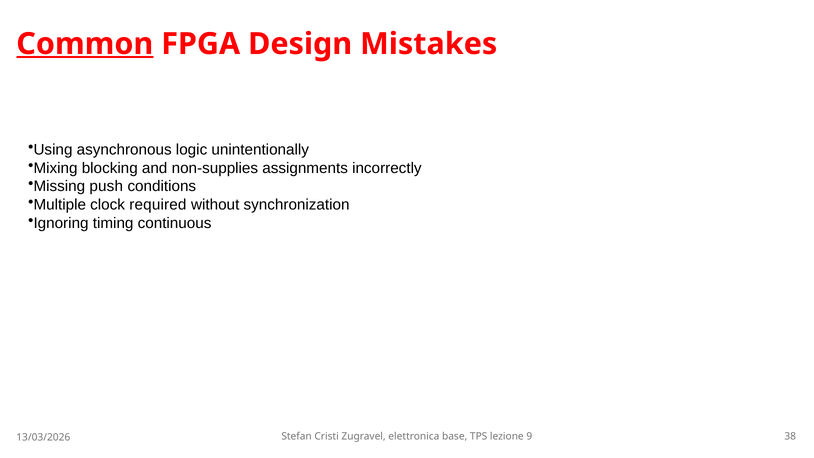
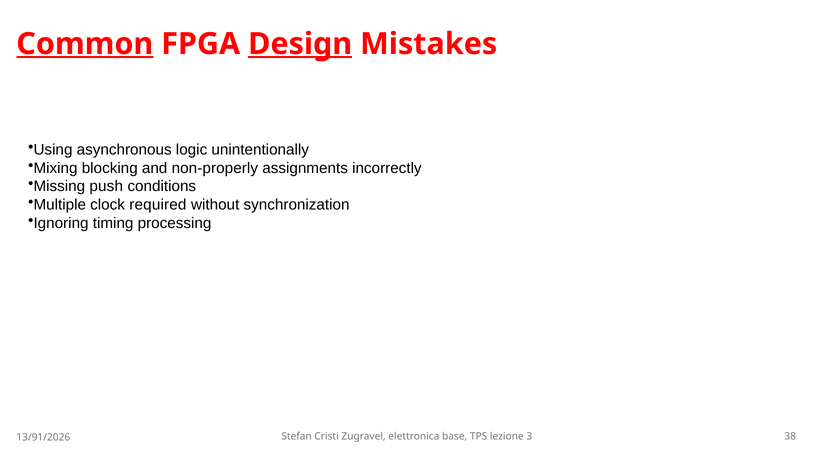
Design underline: none -> present (300, 44)
non-supplies: non-supplies -> non-properly (215, 168)
continuous: continuous -> processing (175, 223)
9: 9 -> 3 (529, 436)
13/03/2026: 13/03/2026 -> 13/91/2026 (43, 437)
